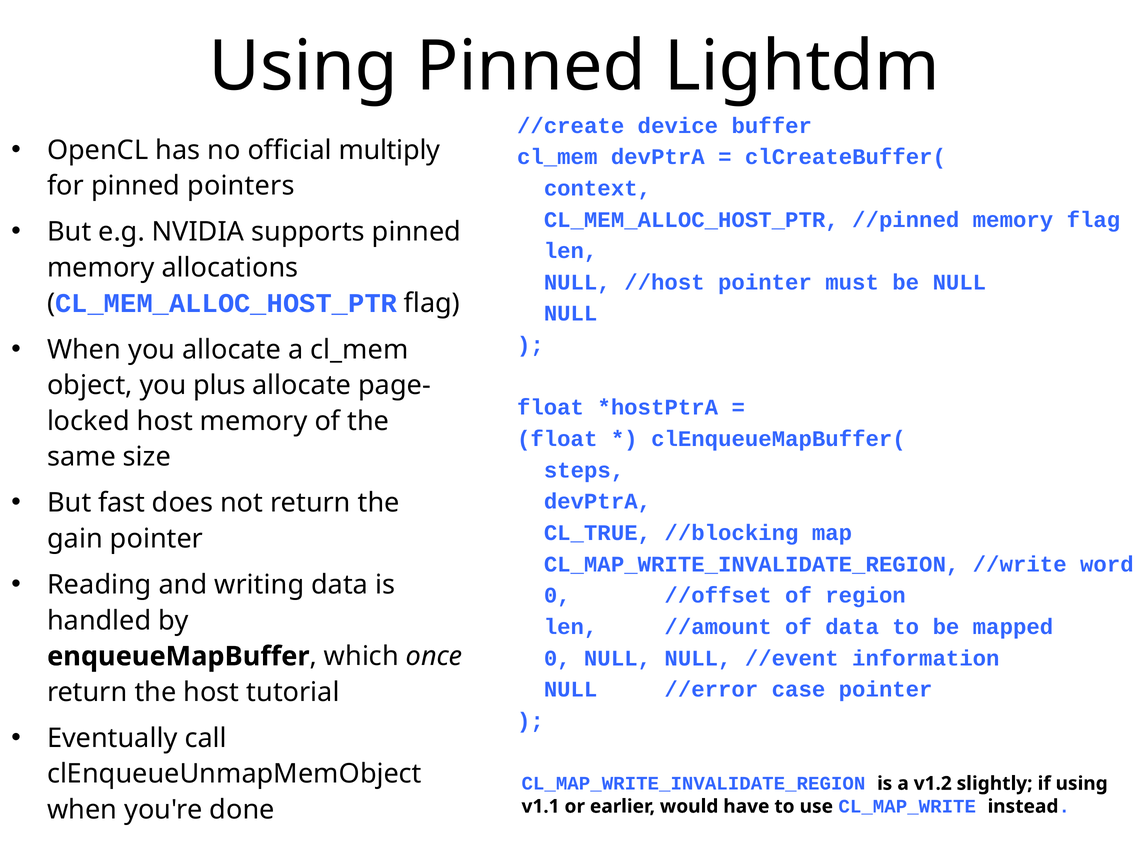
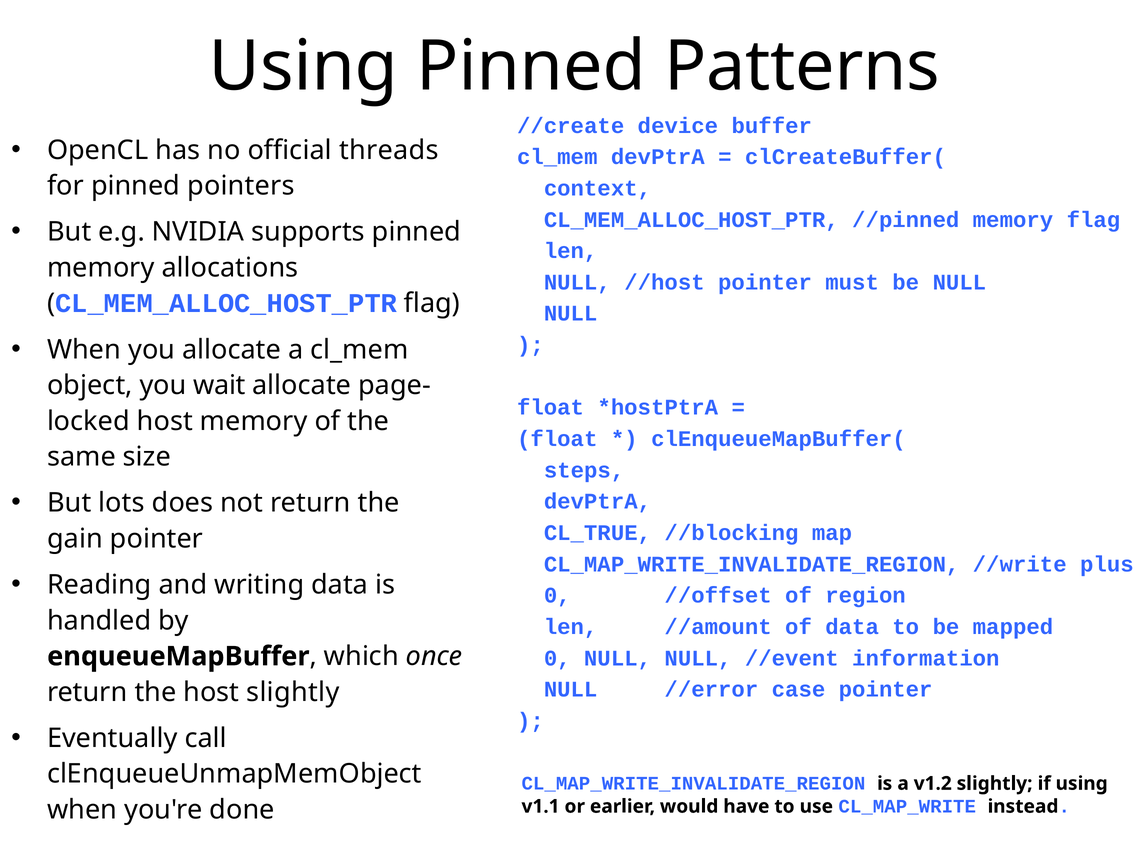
Lightdm: Lightdm -> Patterns (802, 66)
multiply: multiply -> threads (389, 150)
plus: plus -> wait (220, 385)
fast: fast -> lots (121, 503)
word: word -> plus (1107, 564)
host tutorial: tutorial -> slightly (293, 692)
